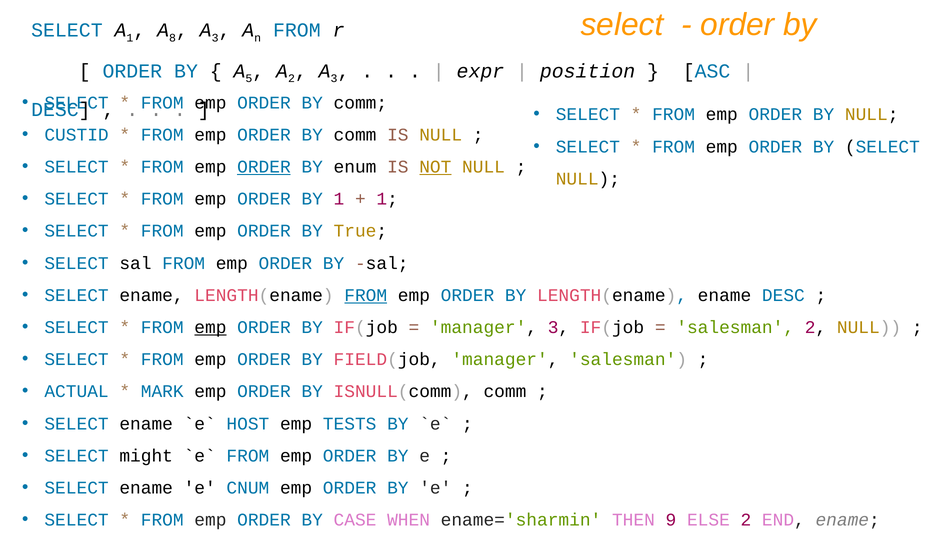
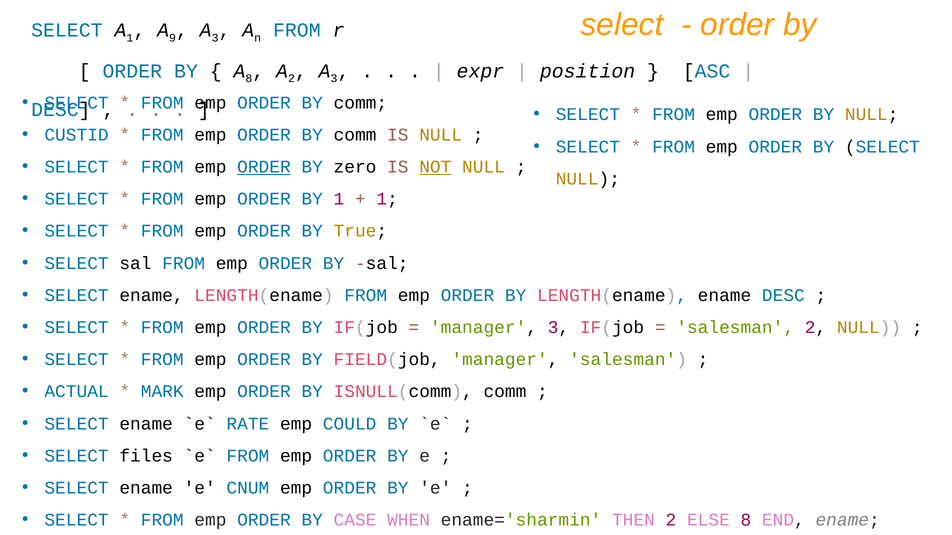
8: 8 -> 9 (173, 38)
5: 5 -> 8 (249, 79)
enum: enum -> zero (355, 167)
FROM underline: present -> none (366, 296)
emp underline: present -> none (210, 328)
HOST: HOST -> RATE (248, 424)
TESTS: TESTS -> COULD (350, 424)
might: might -> files (146, 456)
THEN 9: 9 -> 2 (671, 520)
ELSE 2: 2 -> 8 (746, 520)
